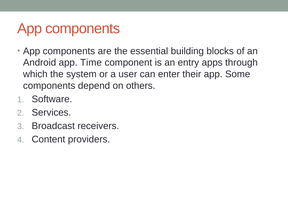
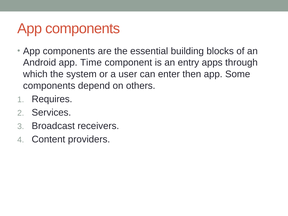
their: their -> then (192, 74)
Software: Software -> Requires (52, 99)
